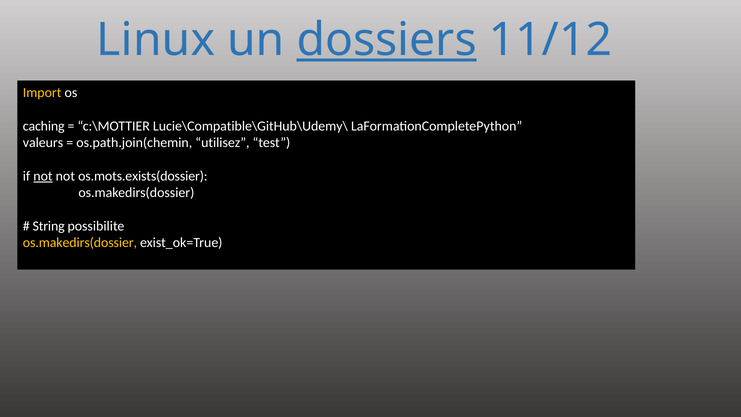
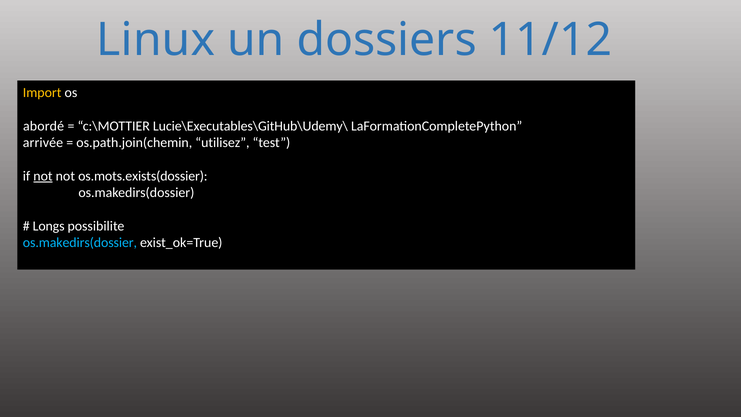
dossiers underline: present -> none (387, 40)
caching: caching -> abordé (44, 126)
Lucie\Compatible\GitHub\Udemy\: Lucie\Compatible\GitHub\Udemy\ -> Lucie\Executables\GitHub\Udemy\ (250, 126)
valeurs: valeurs -> arrivée (43, 143)
String: String -> Longs (49, 226)
os.makedirs(dossier colour: yellow -> light blue (80, 243)
